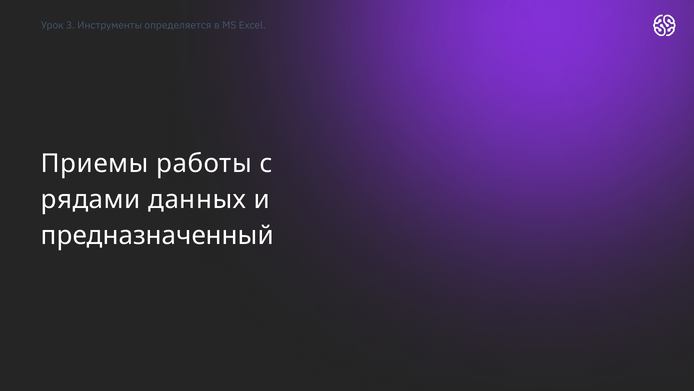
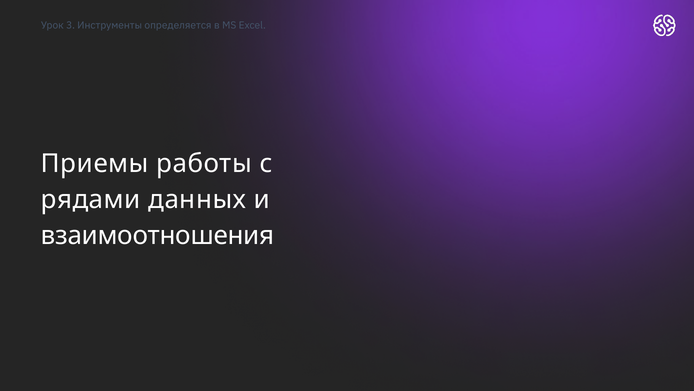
предназначенный: предназначенный -> взаимоотношения (157, 235)
